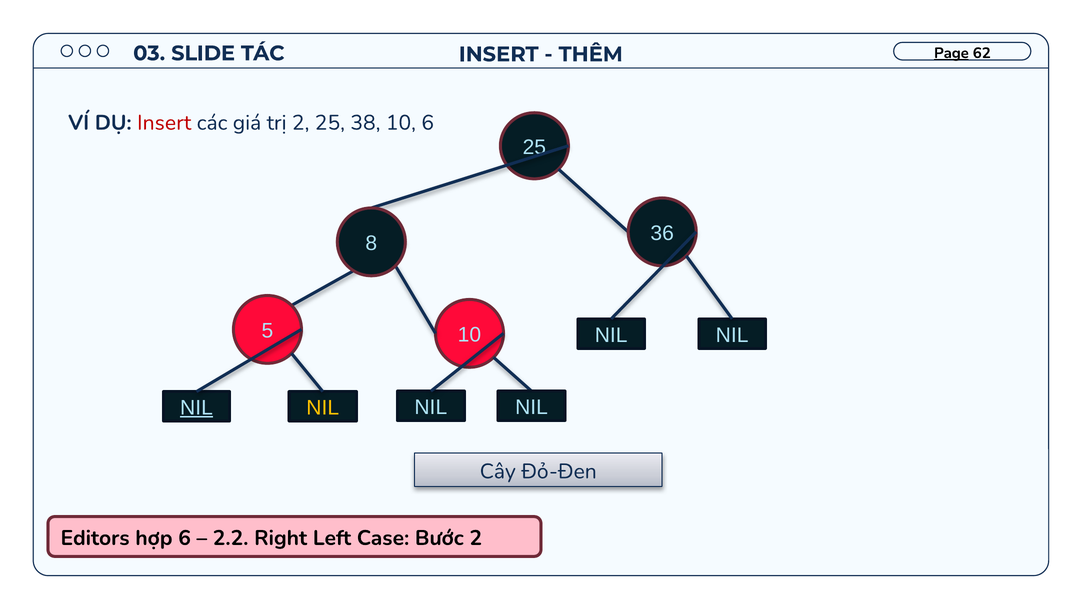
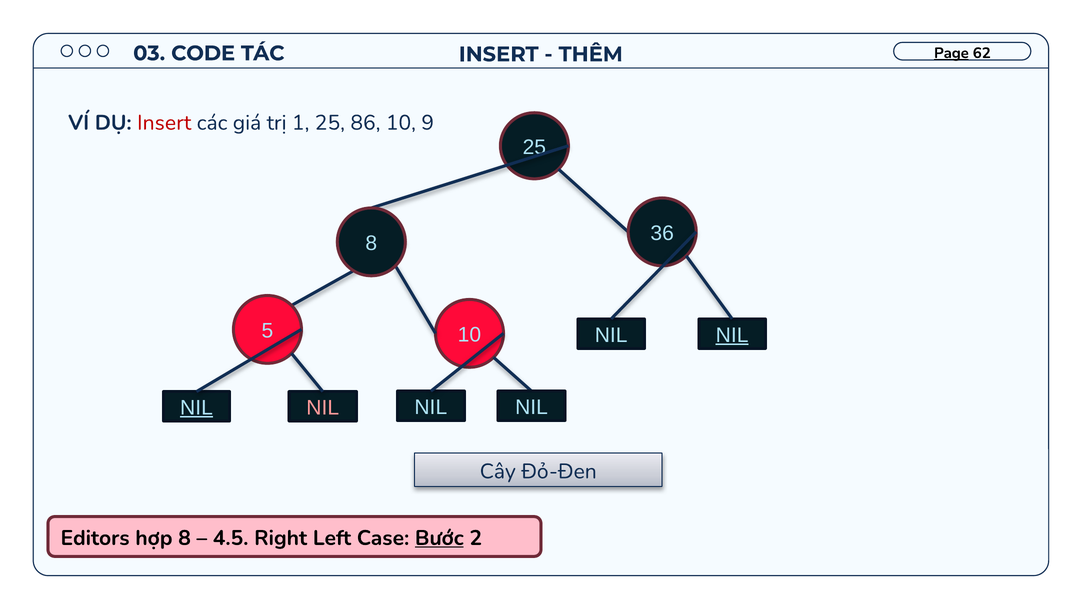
SLIDE: SLIDE -> CODE (203, 53)
trị 2: 2 -> 1 (301, 123)
38: 38 -> 86 (365, 123)
10 6: 6 -> 9 (428, 123)
NIL underline: none -> present (732, 335)
NIL colour: yellow -> pink (323, 408)
hợp 6: 6 -> 8 (185, 538)
2.2: 2.2 -> 4.5 (231, 538)
Bước underline: none -> present (439, 538)
